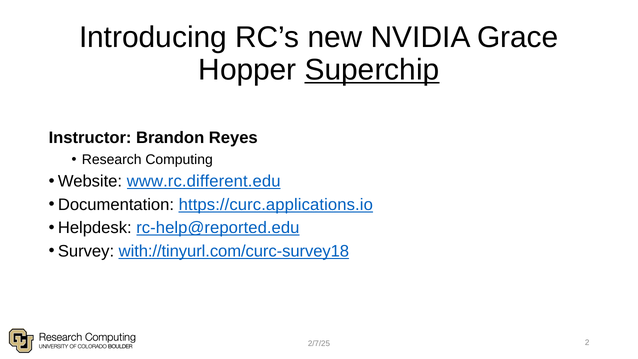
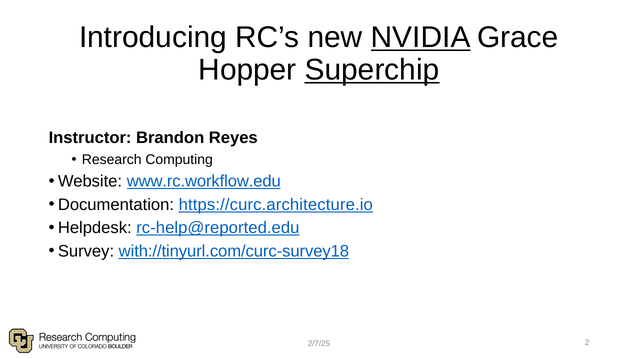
NVIDIA underline: none -> present (421, 37)
www.rc.different.edu: www.rc.different.edu -> www.rc.workflow.edu (204, 181)
https://curc.applications.io: https://curc.applications.io -> https://curc.architecture.io (276, 205)
